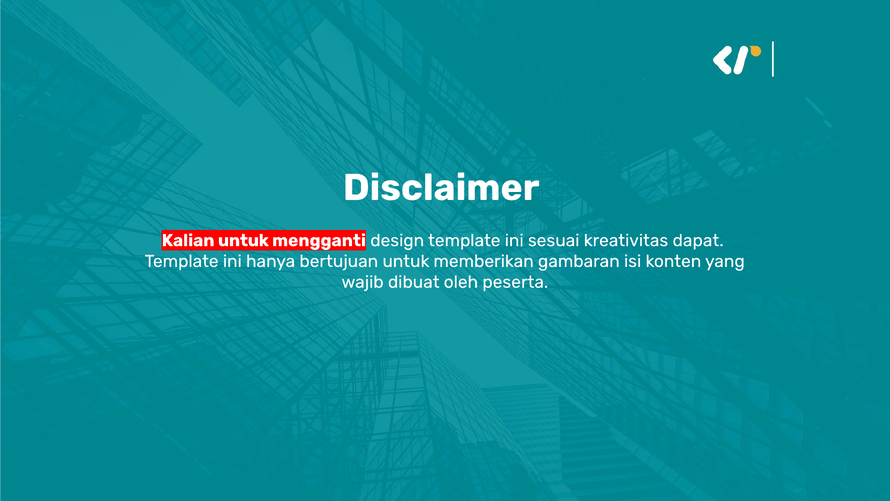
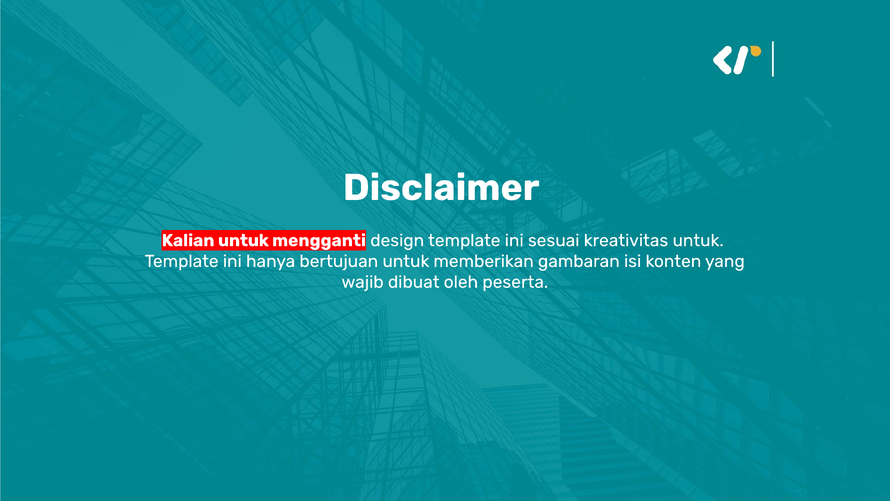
kreativitas dapat: dapat -> untuk (698, 240)
